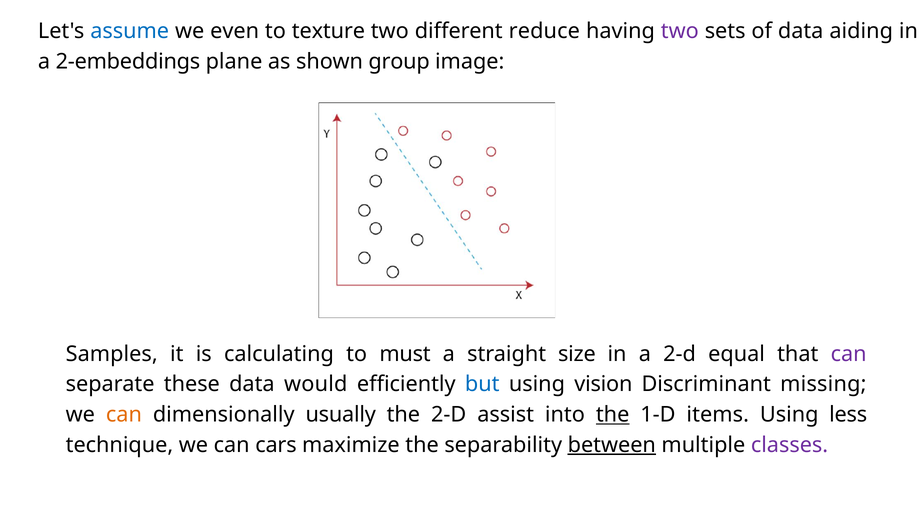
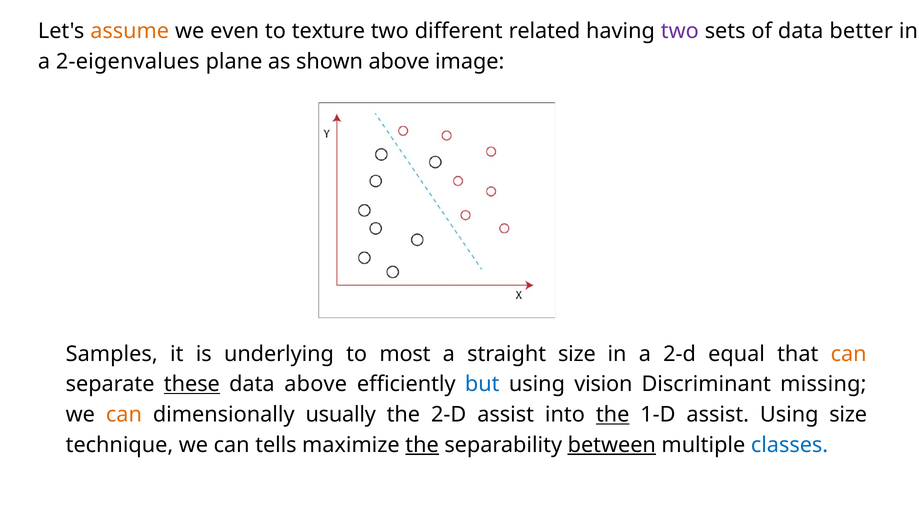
assume colour: blue -> orange (130, 31)
reduce: reduce -> related (544, 31)
aiding: aiding -> better (861, 31)
2-embeddings: 2-embeddings -> 2-eigenvalues (128, 62)
shown group: group -> above (399, 62)
calculating: calculating -> underlying (279, 354)
must: must -> most (405, 354)
can colour: purple -> orange (849, 354)
these underline: none -> present (192, 384)
data would: would -> above (316, 384)
1-D items: items -> assist (718, 415)
Using less: less -> size (848, 415)
cars: cars -> tells (276, 445)
the underline: none -> present (422, 445)
classes colour: purple -> blue (790, 445)
